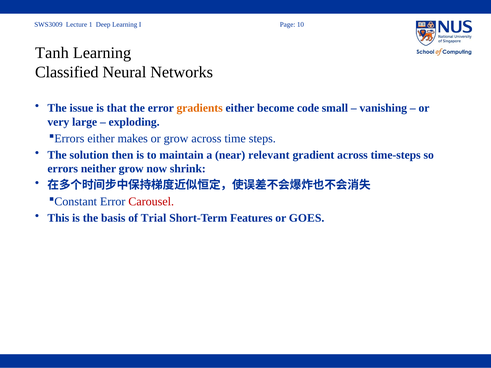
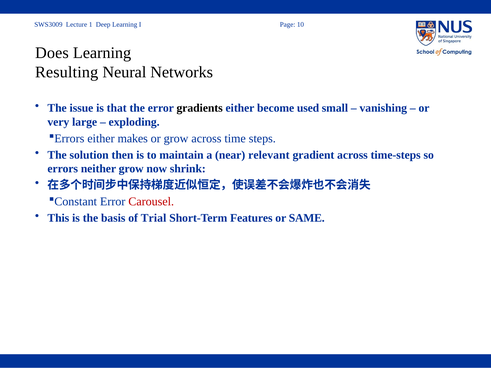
Tanh: Tanh -> Does (52, 53)
Classified: Classified -> Resulting (67, 72)
gradients colour: orange -> black (200, 108)
code: code -> used (308, 108)
GOES: GOES -> SAME (307, 218)
